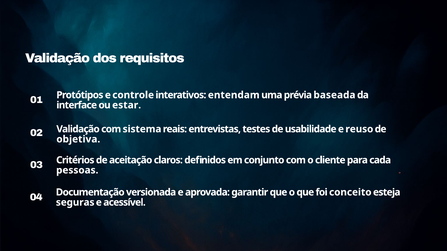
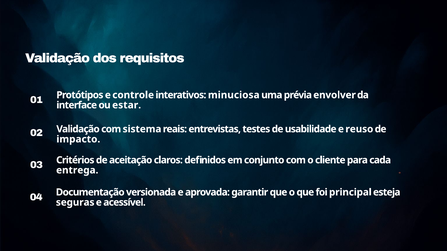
entendam: entendam -> minuciosa (234, 95)
baseada: baseada -> envolver (335, 95)
objetiva: objetiva -> impacto (78, 139)
pessoas: pessoas -> entrega (77, 170)
conceito: conceito -> principal (350, 193)
